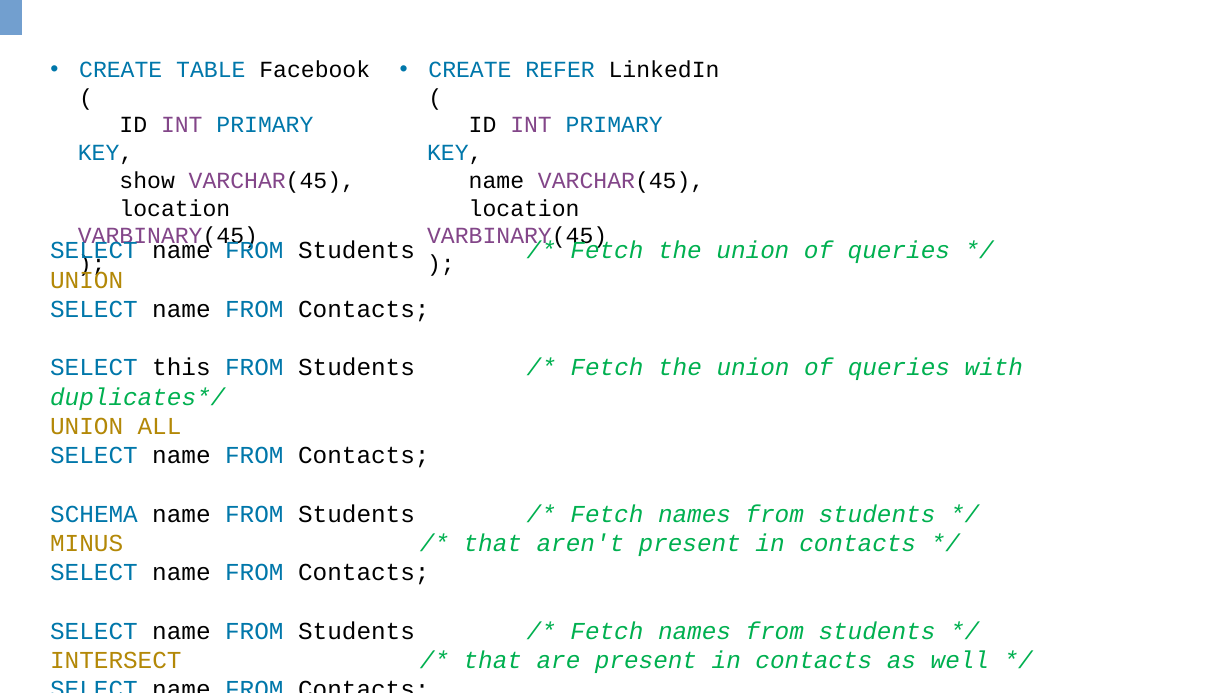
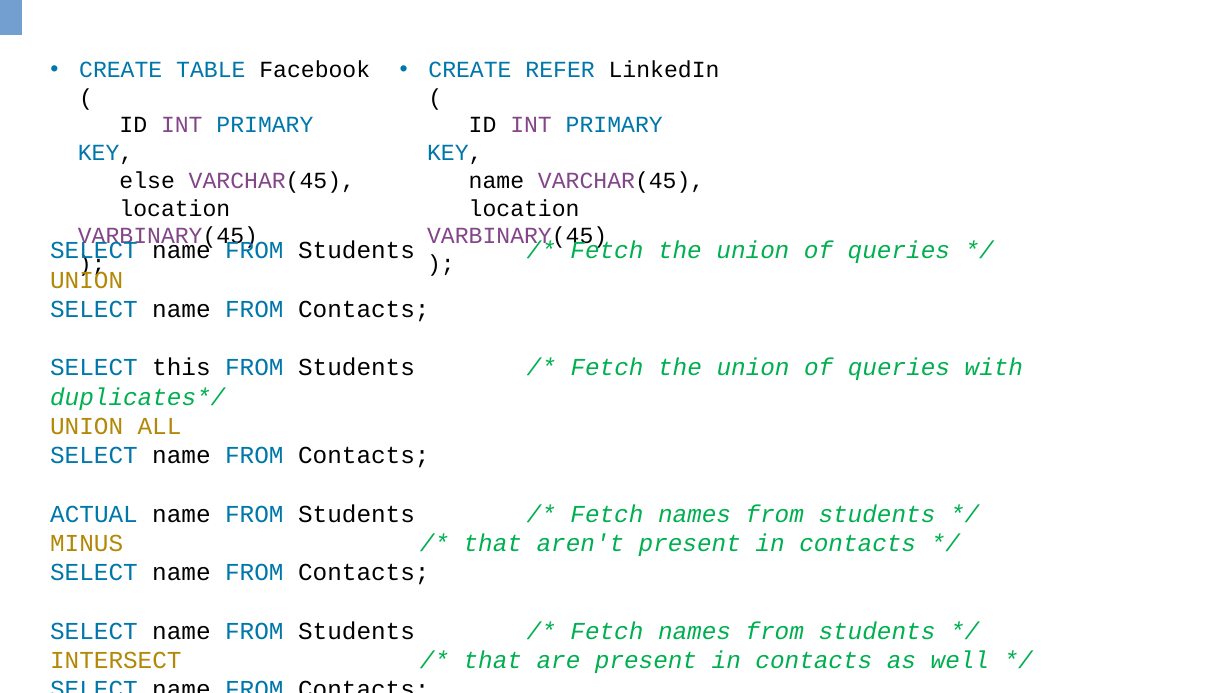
show: show -> else (147, 181)
SCHEMA: SCHEMA -> ACTUAL (94, 514)
